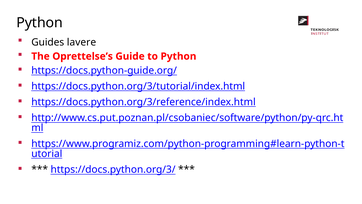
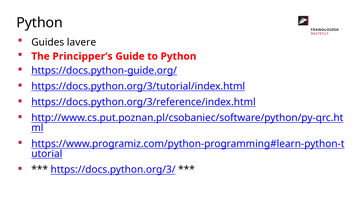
Oprettelse’s: Oprettelse’s -> Principper’s (83, 56)
